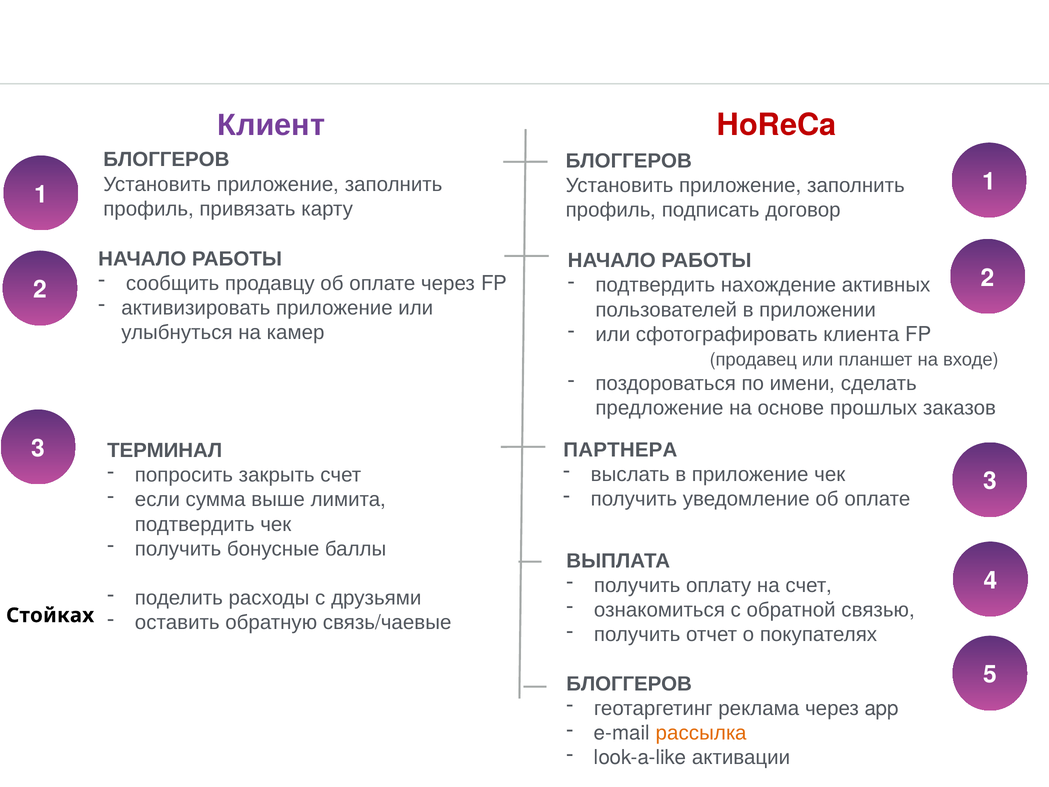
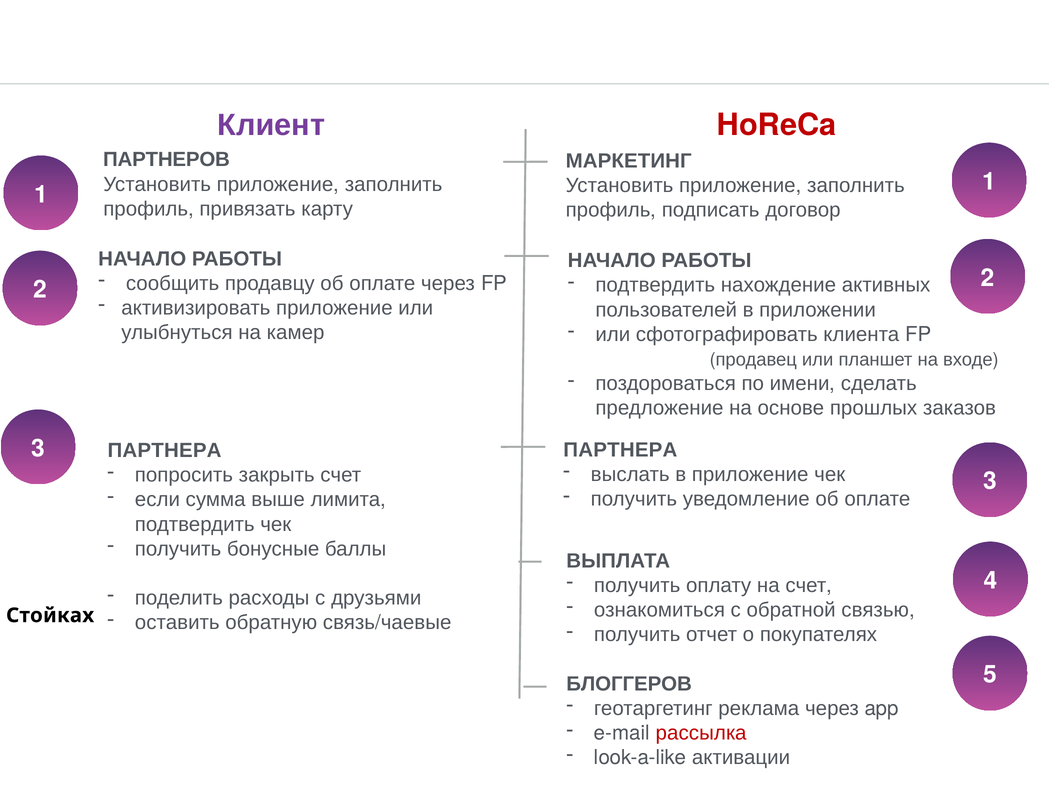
БЛОГГЕРОВ: БЛОГГЕРОВ -> ПАРТНЕРОВ (166, 160)
БЛОГГЕРОВ: БЛОГГЕРОВ -> МАРКЕТИНГ (629, 161)
ТЕРМИНАЛ: ТЕРМИНАЛ -> ПАРТНЕРА (165, 450)
рассылка colour: orange -> red (701, 733)
